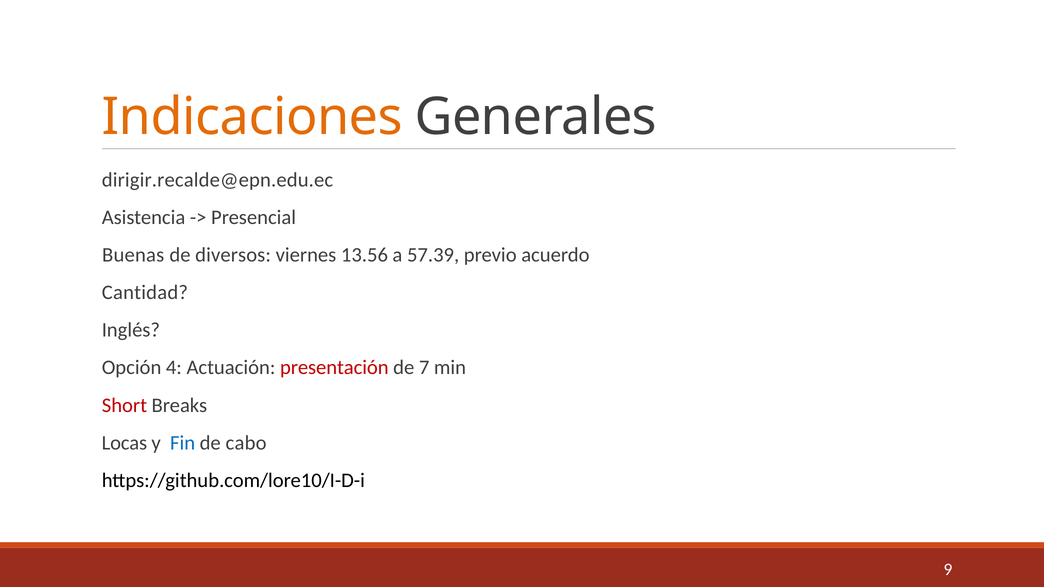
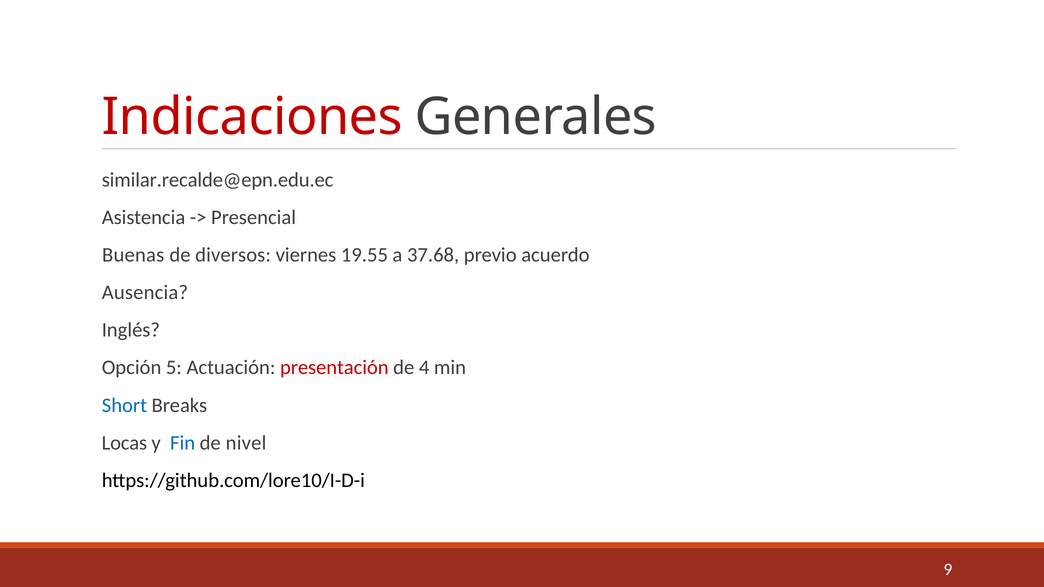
Indicaciones colour: orange -> red (252, 117)
dirigir.recalde@epn.edu.ec: dirigir.recalde@epn.edu.ec -> similar.recalde@epn.edu.ec (218, 180)
13.56: 13.56 -> 19.55 (364, 255)
57.39: 57.39 -> 37.68 (433, 255)
Cantidad: Cantidad -> Ausencia (145, 293)
4: 4 -> 5 (174, 368)
7: 7 -> 4 (424, 368)
Short colour: red -> blue (124, 405)
cabo: cabo -> nivel (246, 443)
